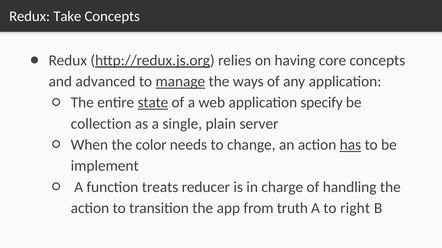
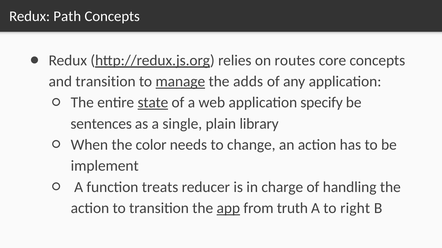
Take: Take -> Path (67, 16)
having: having -> routes (295, 61)
and advanced: advanced -> transition (106, 82)
ways: ways -> adds (248, 82)
collection: collection -> sentences (101, 124)
server: server -> library (259, 124)
has underline: present -> none (350, 145)
app underline: none -> present (228, 209)
